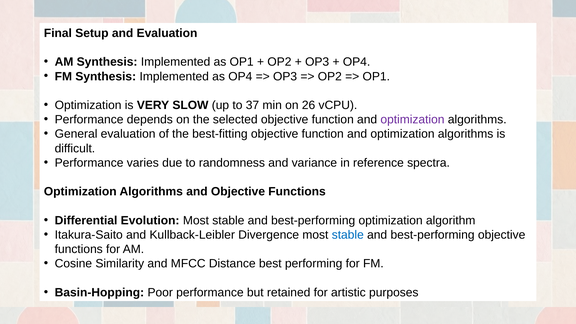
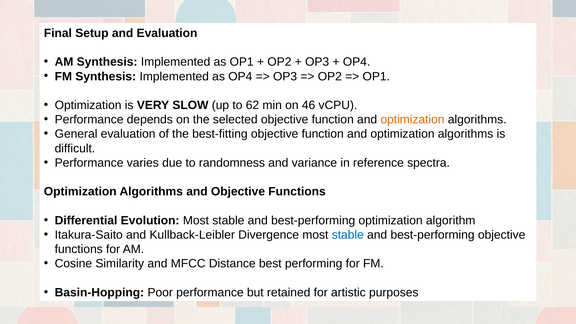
37: 37 -> 62 (252, 105)
26: 26 -> 46 (309, 105)
optimization colour: purple -> orange (412, 120)
